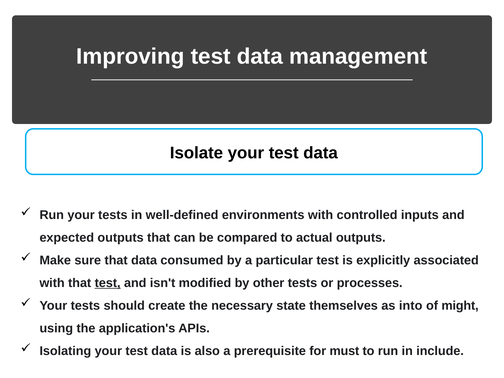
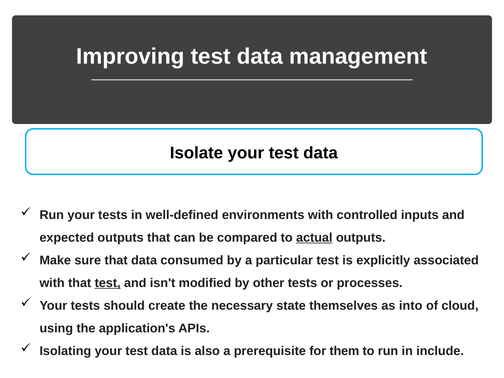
actual underline: none -> present (314, 238)
might: might -> cloud (460, 306)
must: must -> them (344, 351)
